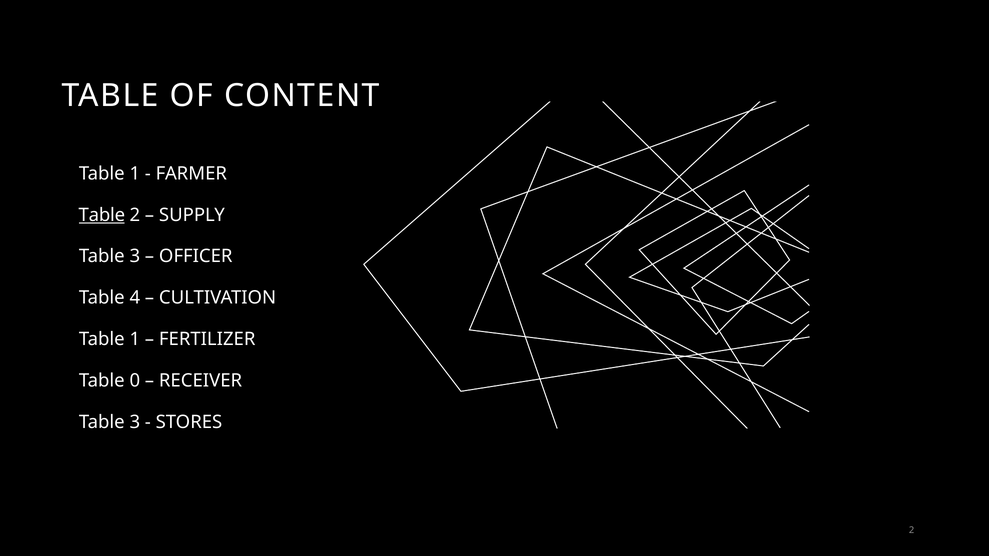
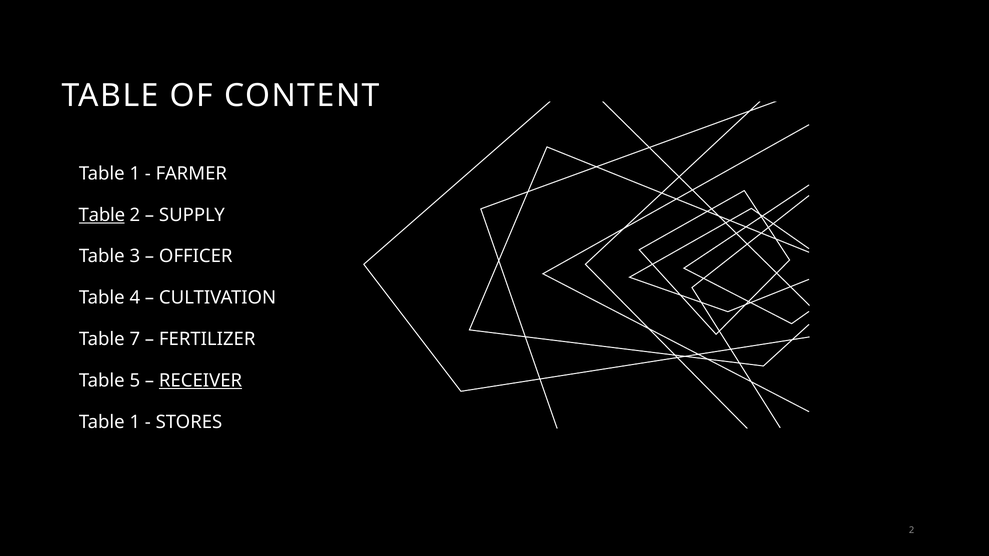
1: 1 -> 7 (135, 339)
0: 0 -> 5 (135, 381)
RECEIVER underline: none -> present (201, 381)
3: 3 -> 1 (135, 422)
